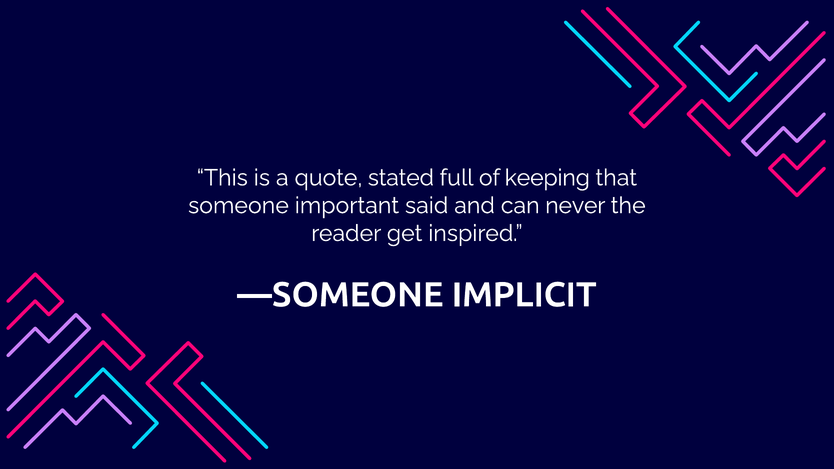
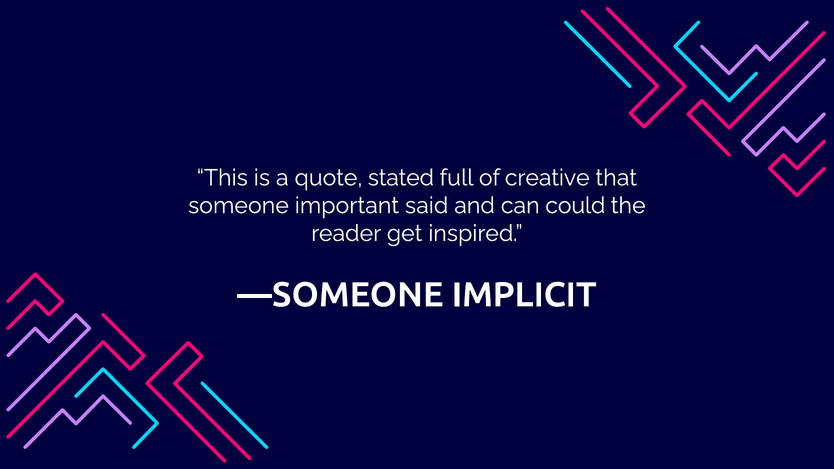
keeping: keeping -> creative (547, 178)
never: never -> could (575, 206)
